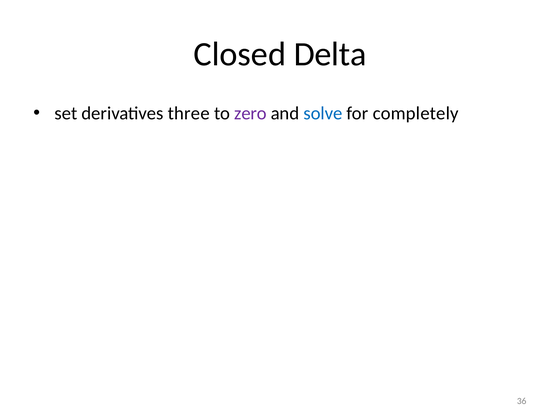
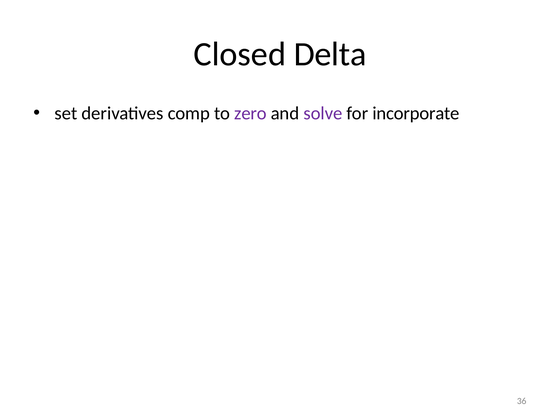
three: three -> comp (189, 113)
solve colour: blue -> purple (323, 113)
completely: completely -> incorporate (416, 113)
